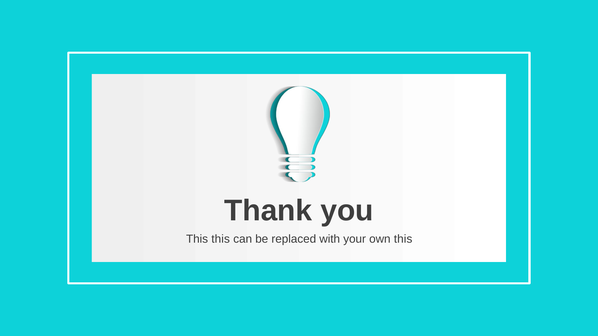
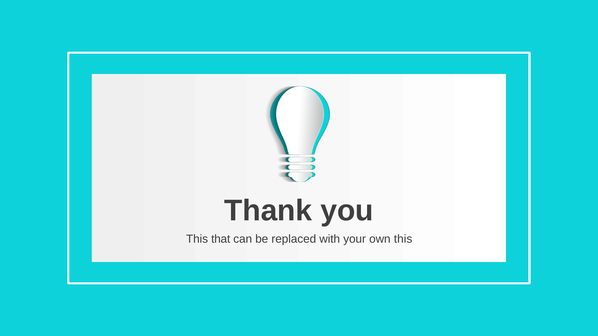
This this: this -> that (221, 239)
